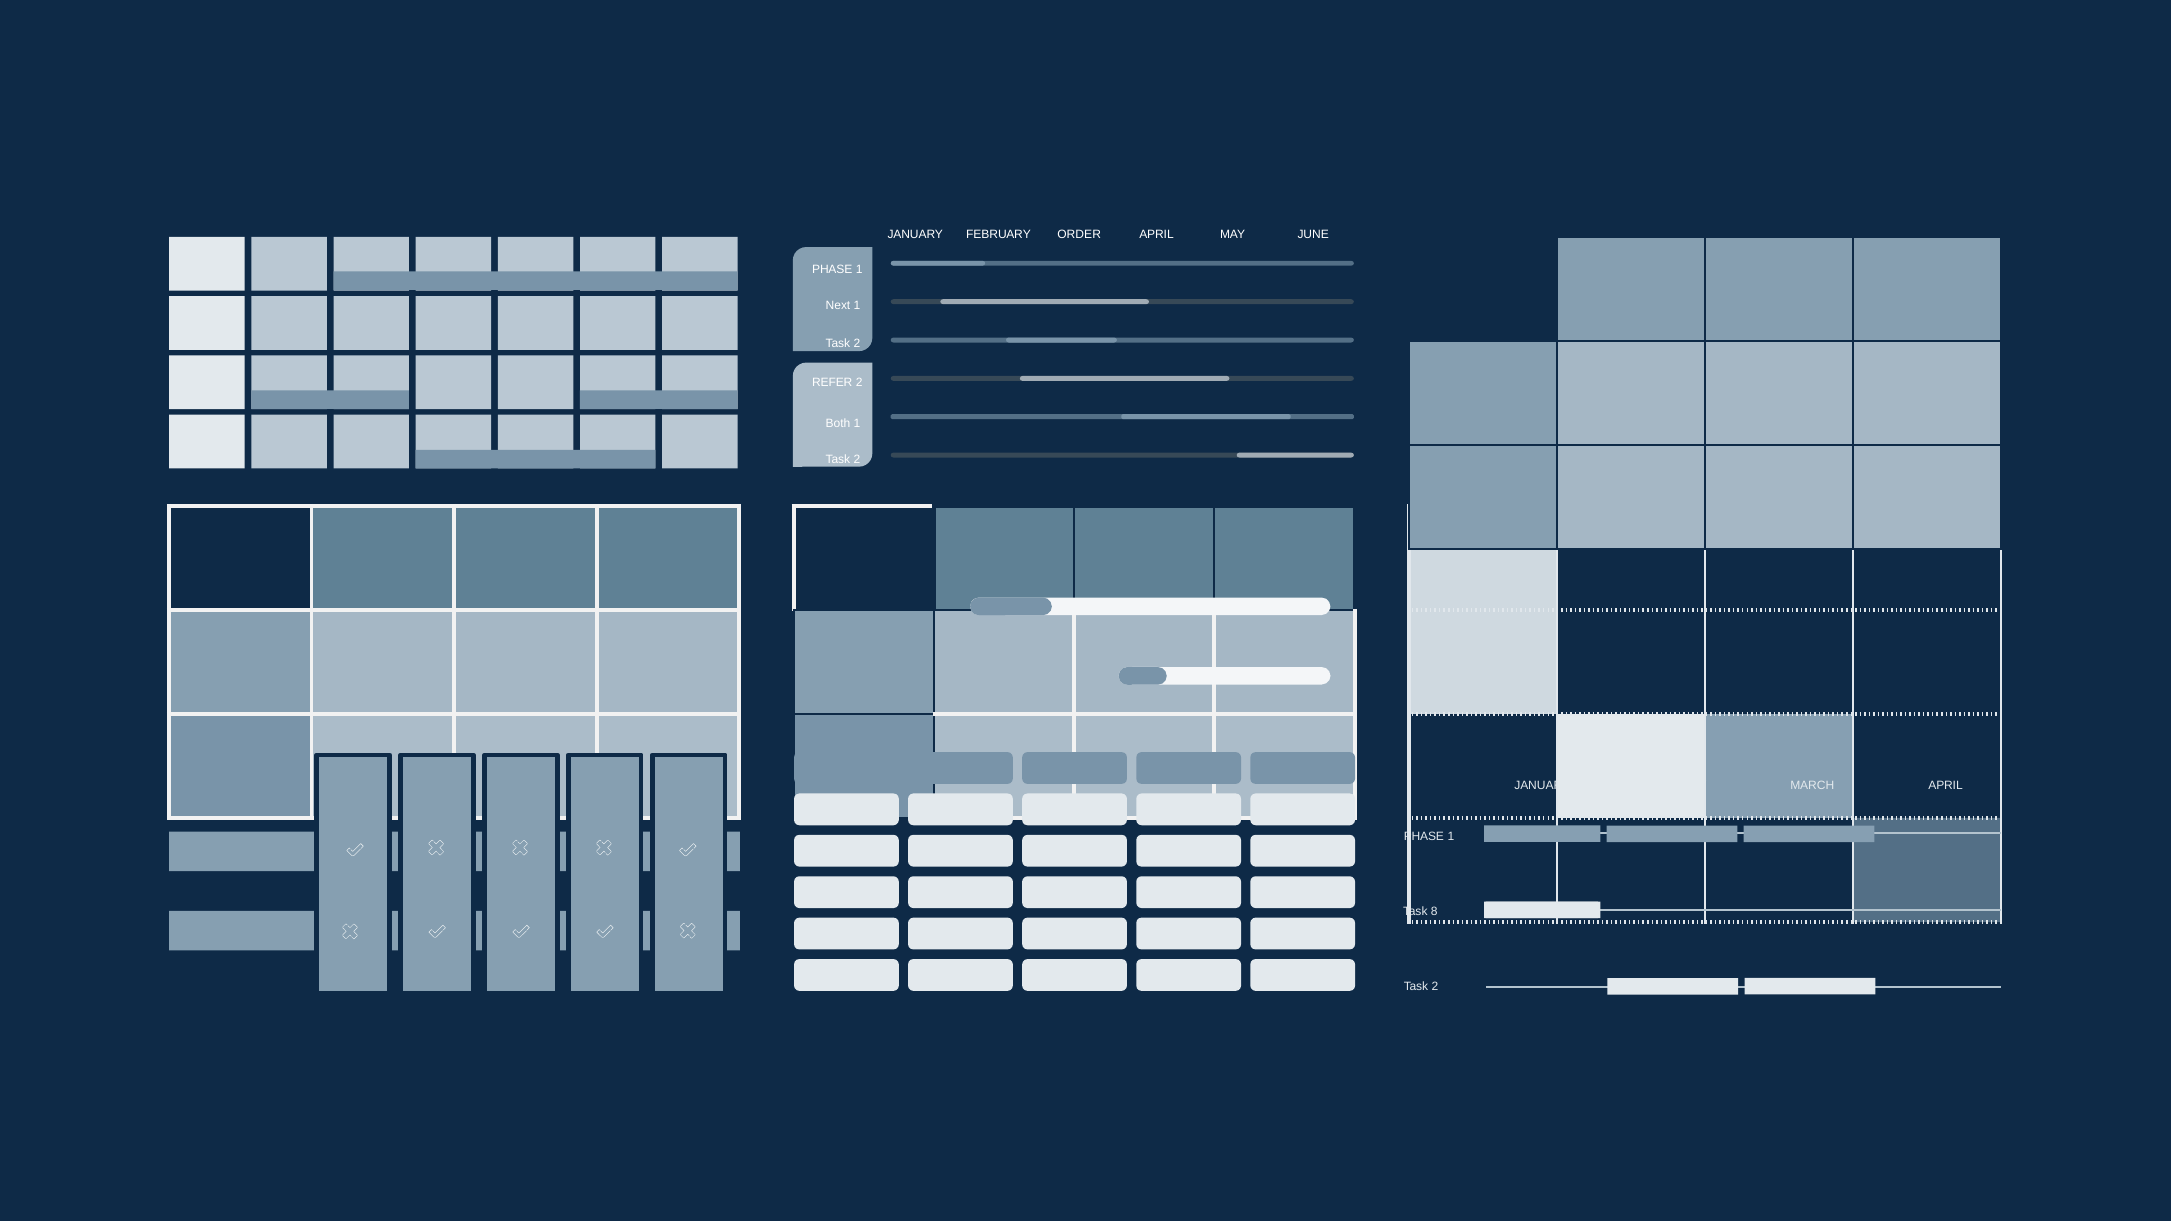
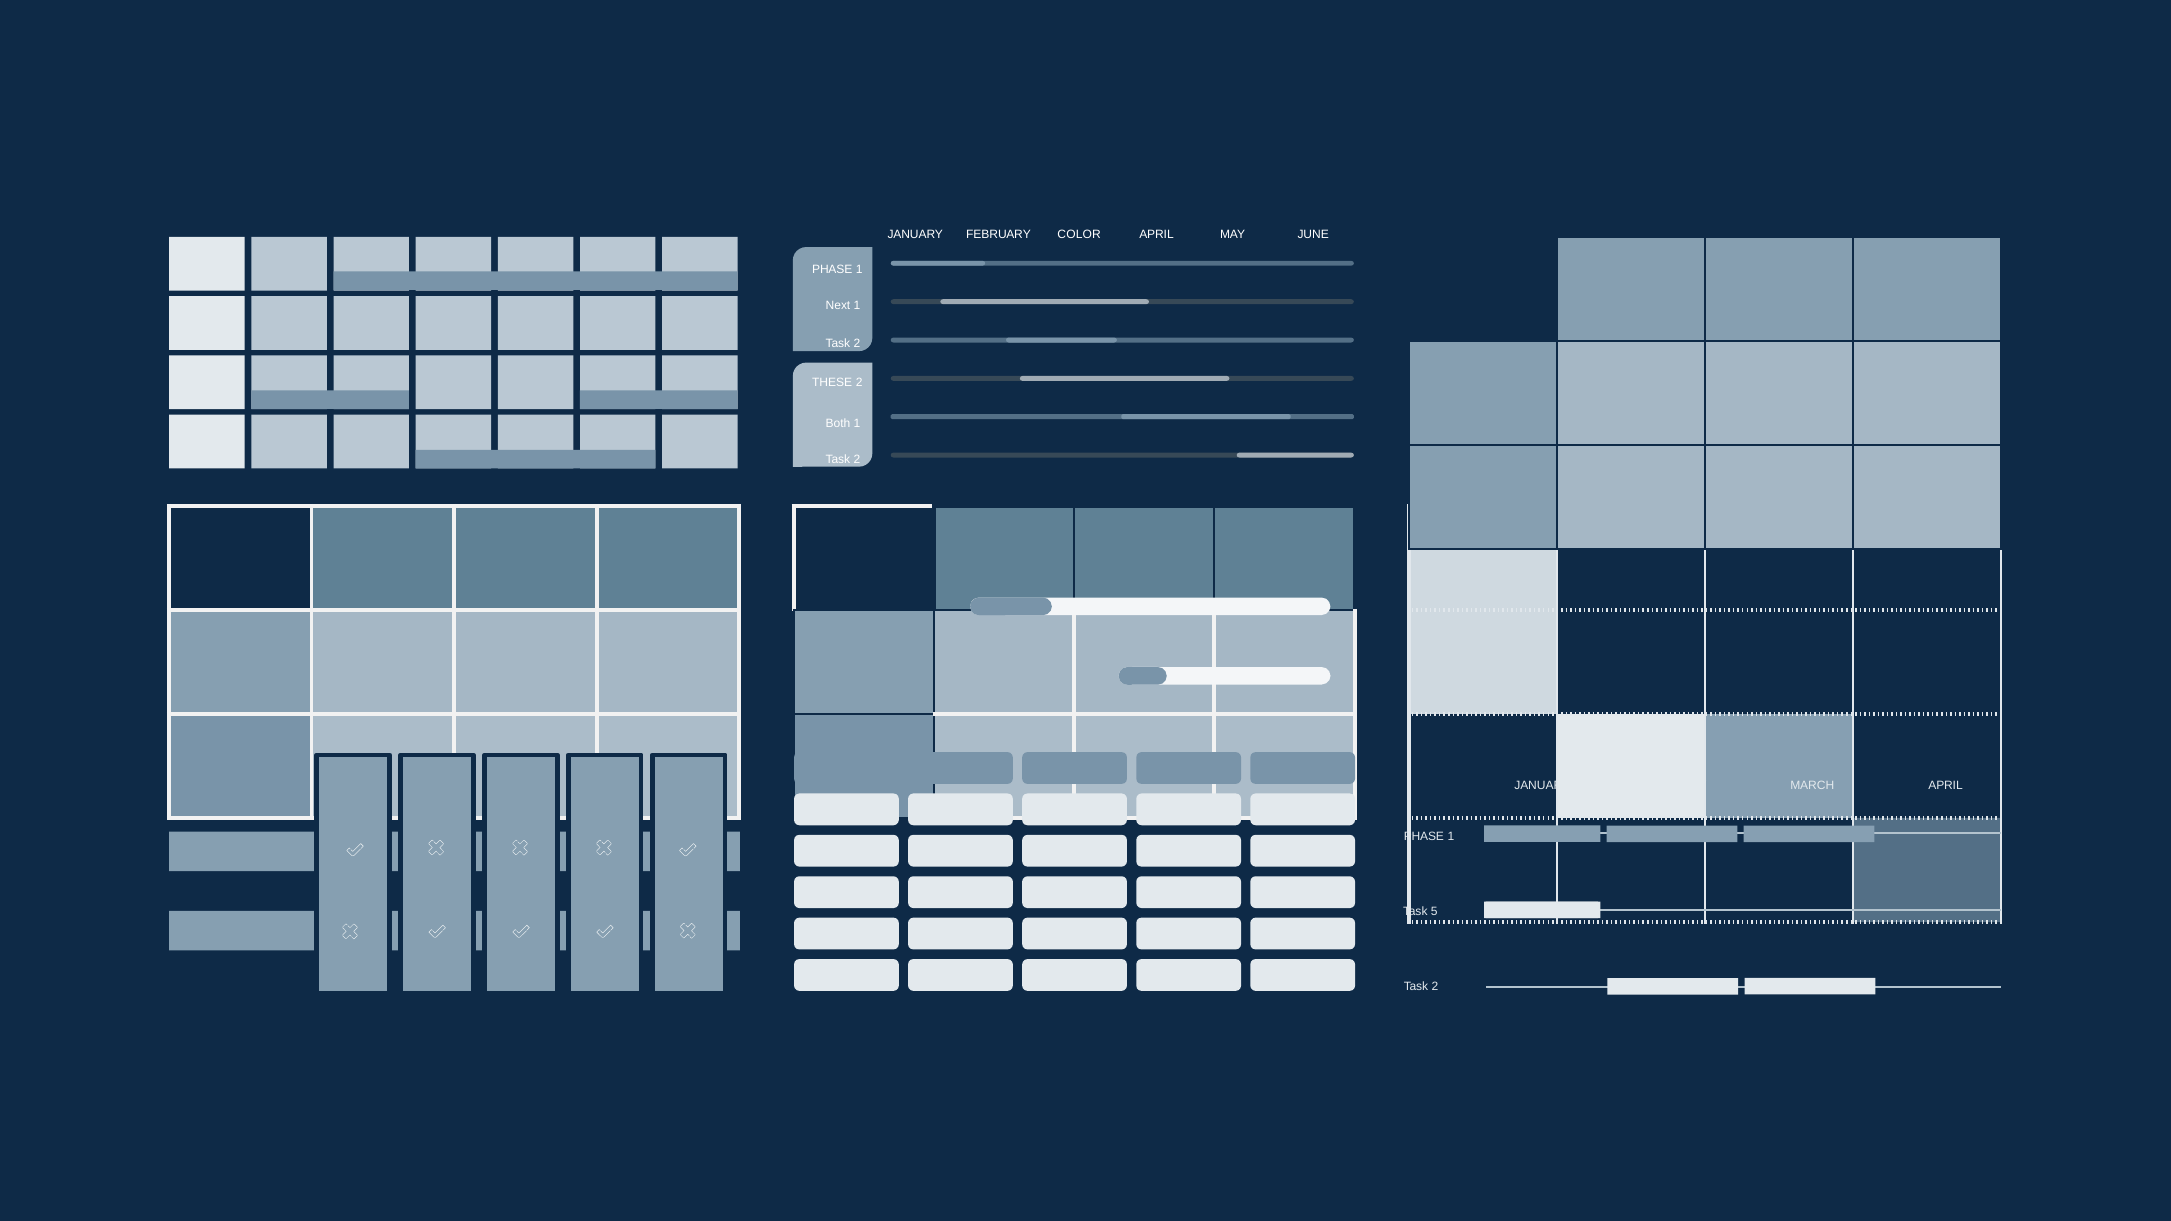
ORDER: ORDER -> COLOR (1079, 234)
REFER: REFER -> THESE (832, 383)
8: 8 -> 5 (1434, 912)
